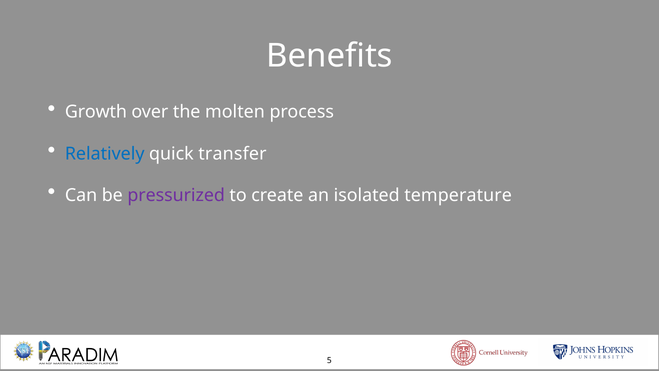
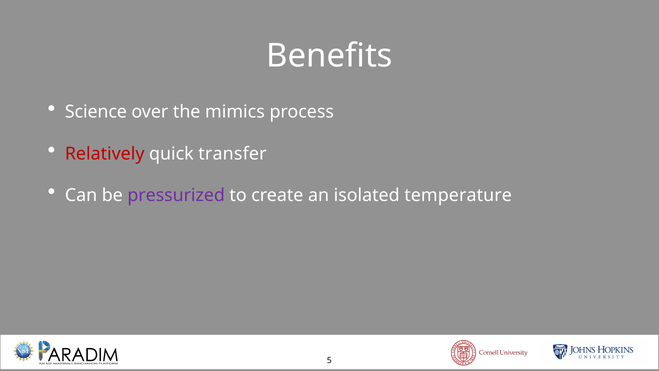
Growth: Growth -> Science (96, 112)
molten: molten -> mimics (235, 112)
Relatively colour: blue -> red (105, 153)
